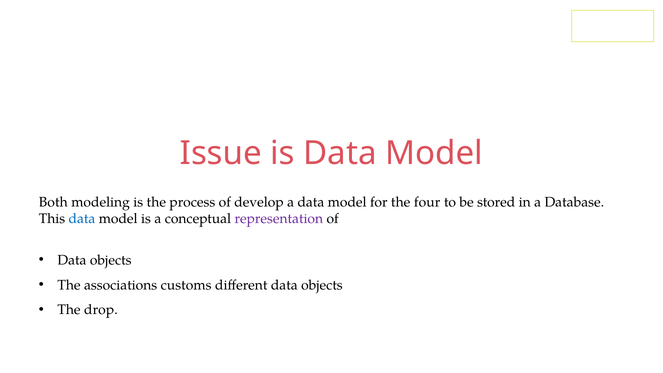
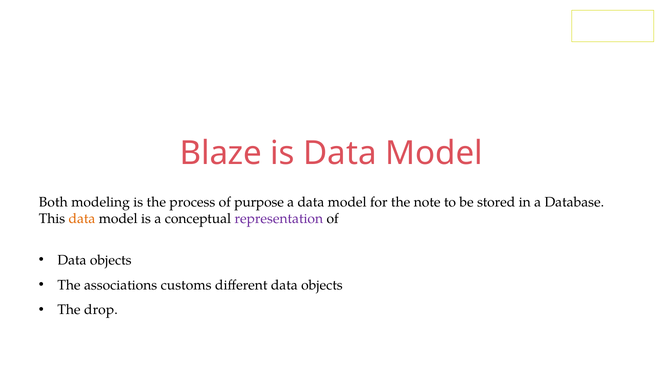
Issue: Issue -> Blaze (221, 153)
develop: develop -> purpose (259, 202)
four: four -> note (427, 202)
data colour: blue -> orange (82, 219)
